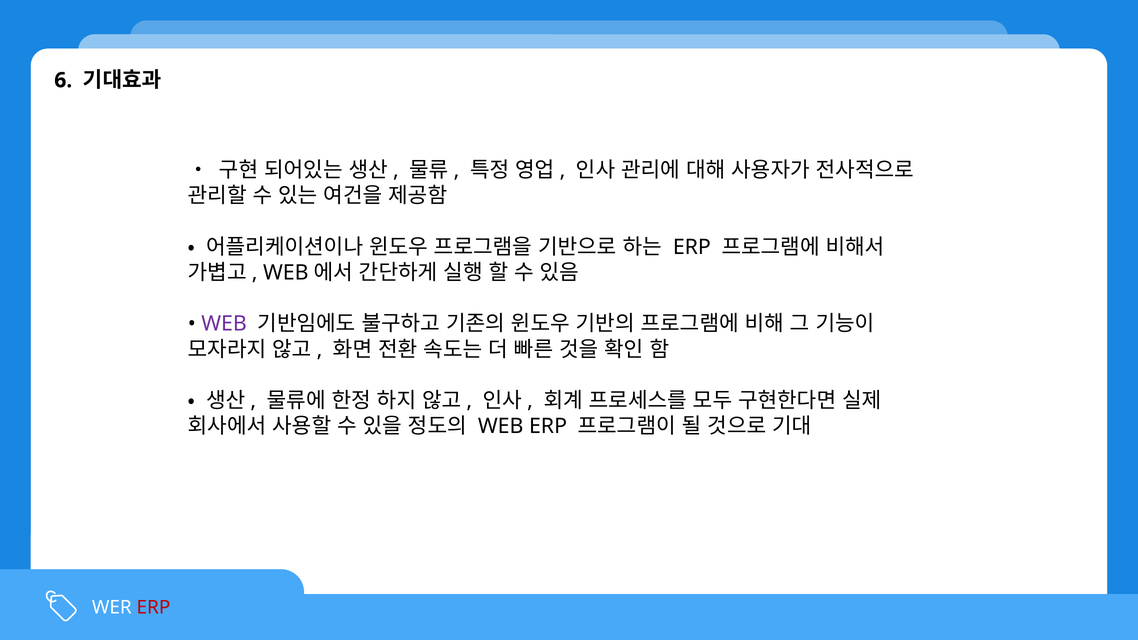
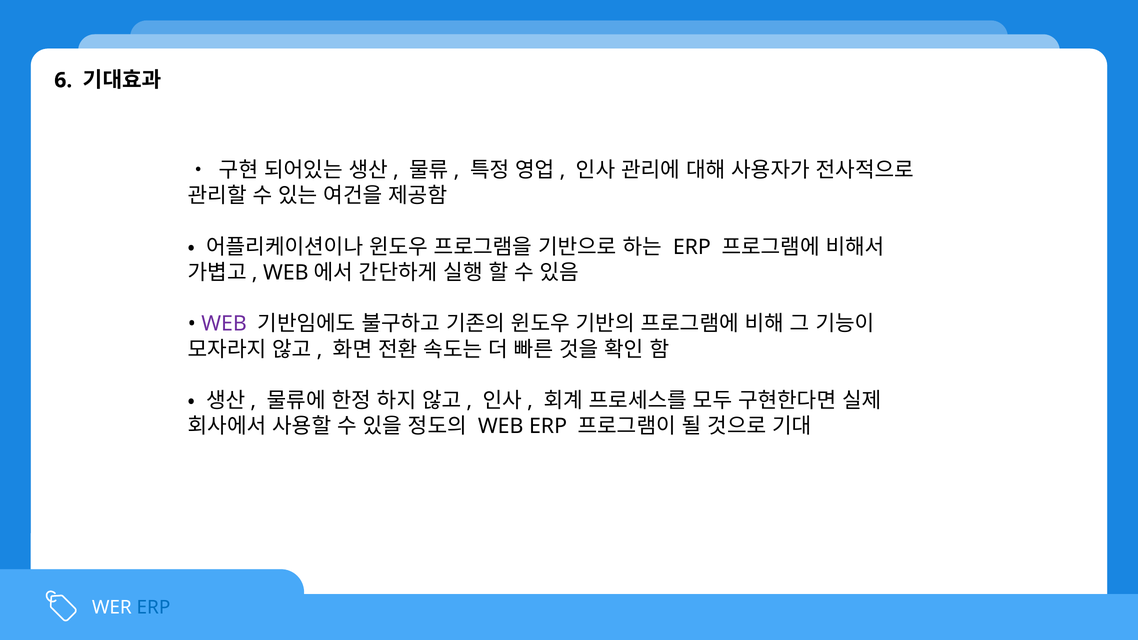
ERP colour: red -> blue (153, 608)
